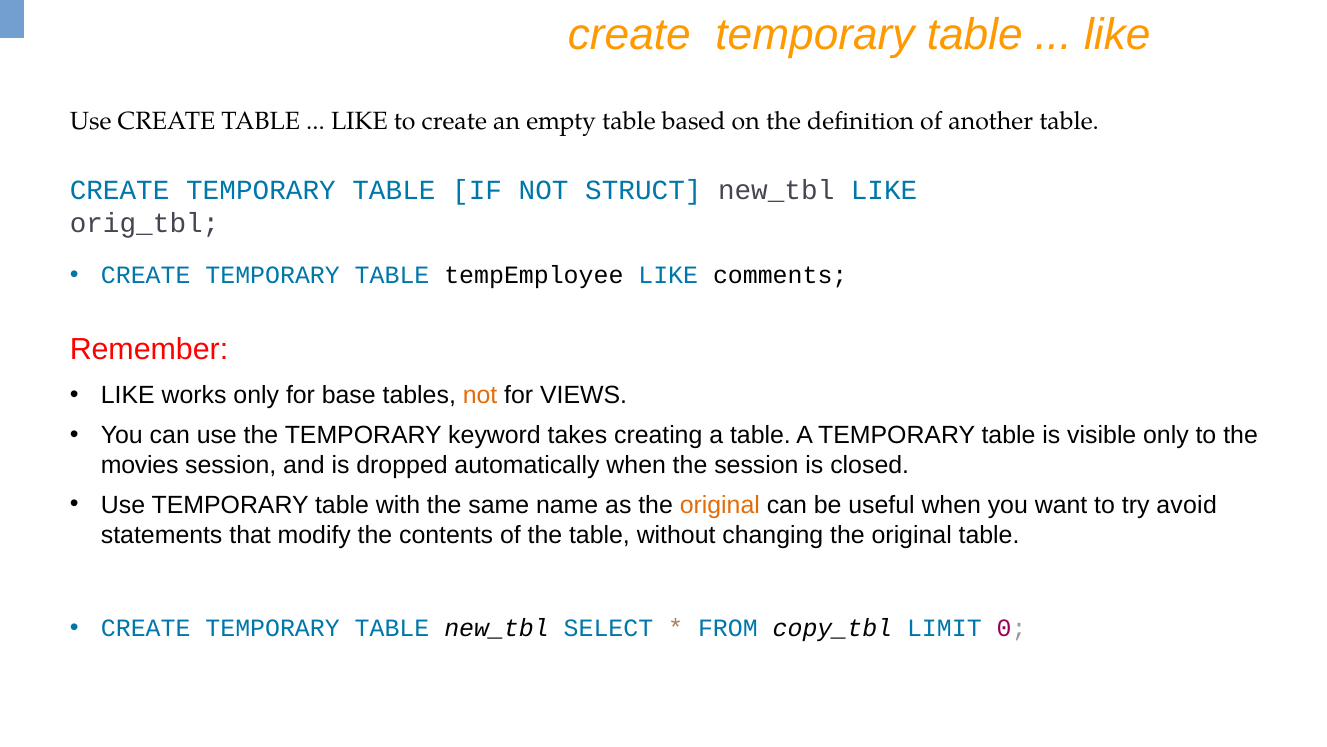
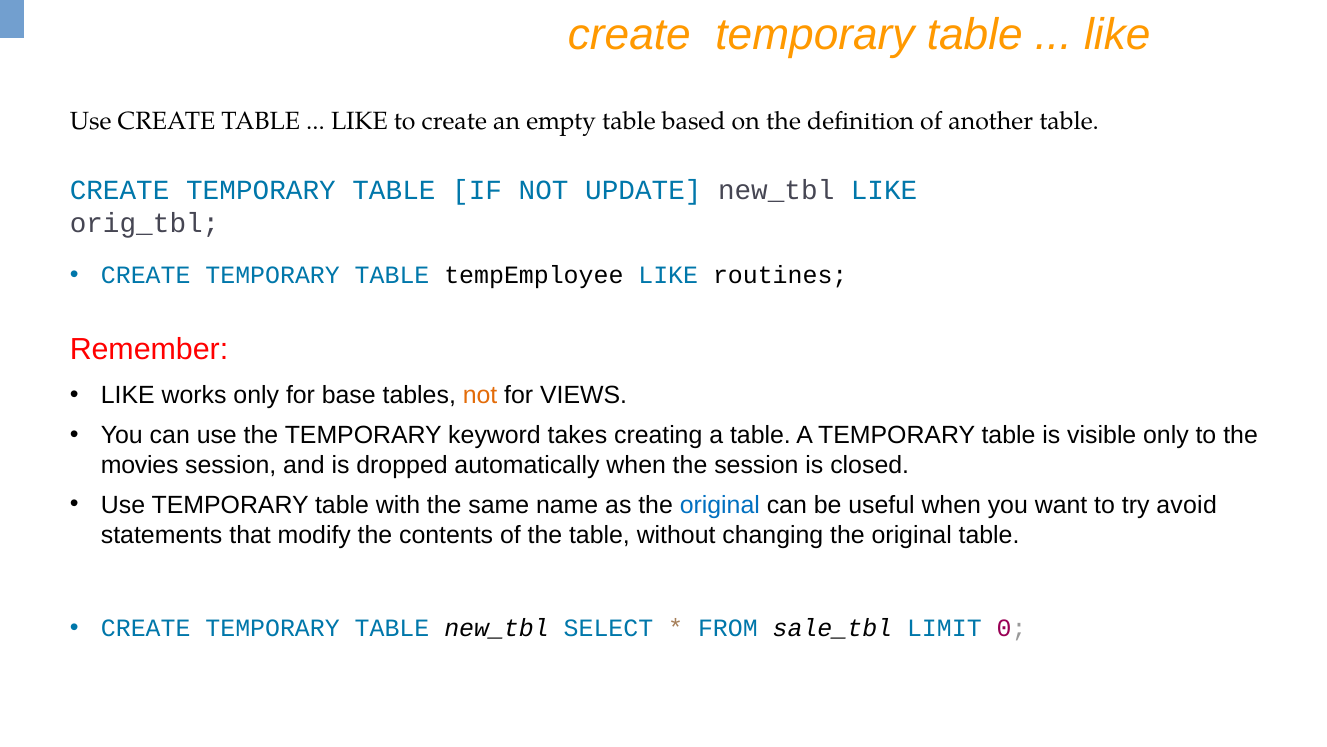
STRUCT: STRUCT -> UPDATE (643, 190)
comments: comments -> routines (780, 275)
original colour: orange -> blue (720, 505)
copy_tbl: copy_tbl -> sale_tbl (832, 628)
